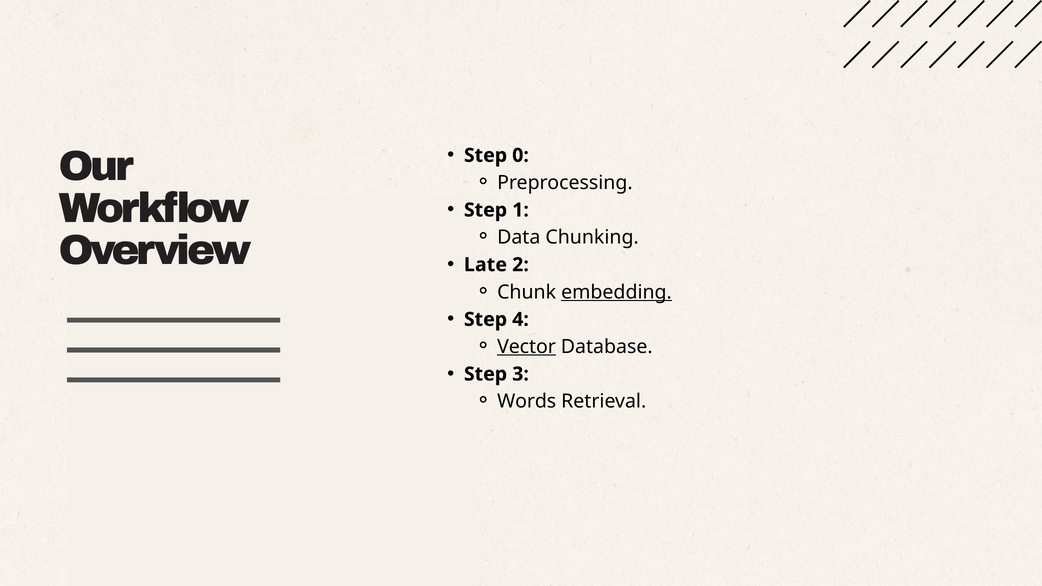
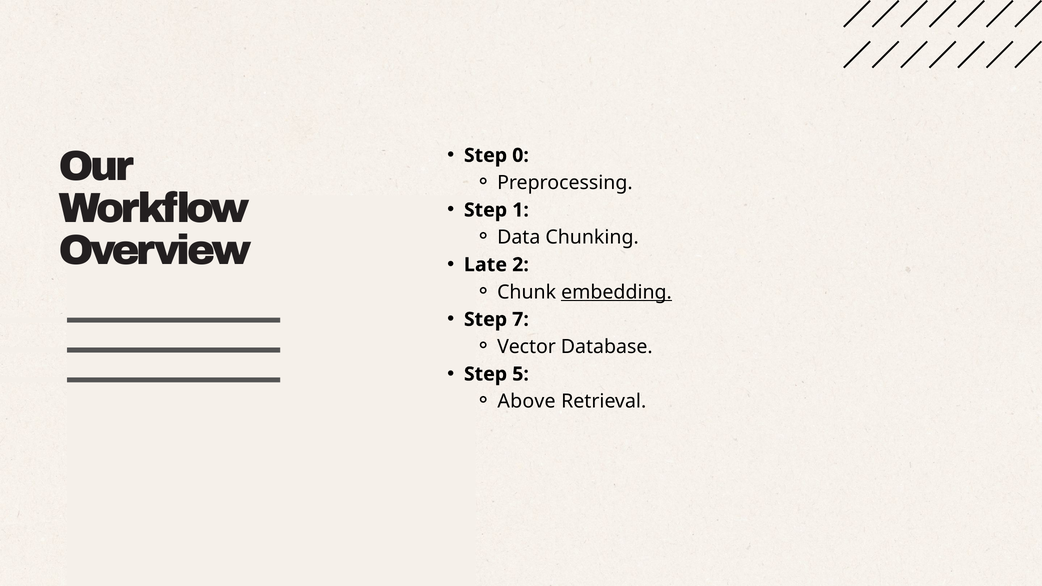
4: 4 -> 7 (521, 319)
Vector underline: present -> none (526, 347)
3: 3 -> 5 (521, 374)
Words: Words -> Above (527, 402)
